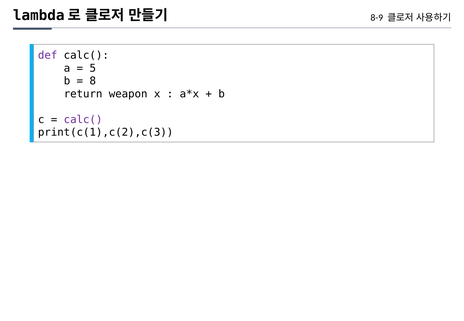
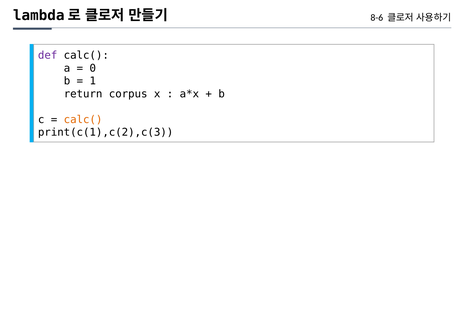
8-9: 8-9 -> 8-6 (377, 18)
5: 5 -> 0 (93, 68)
8: 8 -> 1 (93, 81)
weapon: weapon -> corpus (128, 94)
calc( colour: purple -> orange (83, 120)
